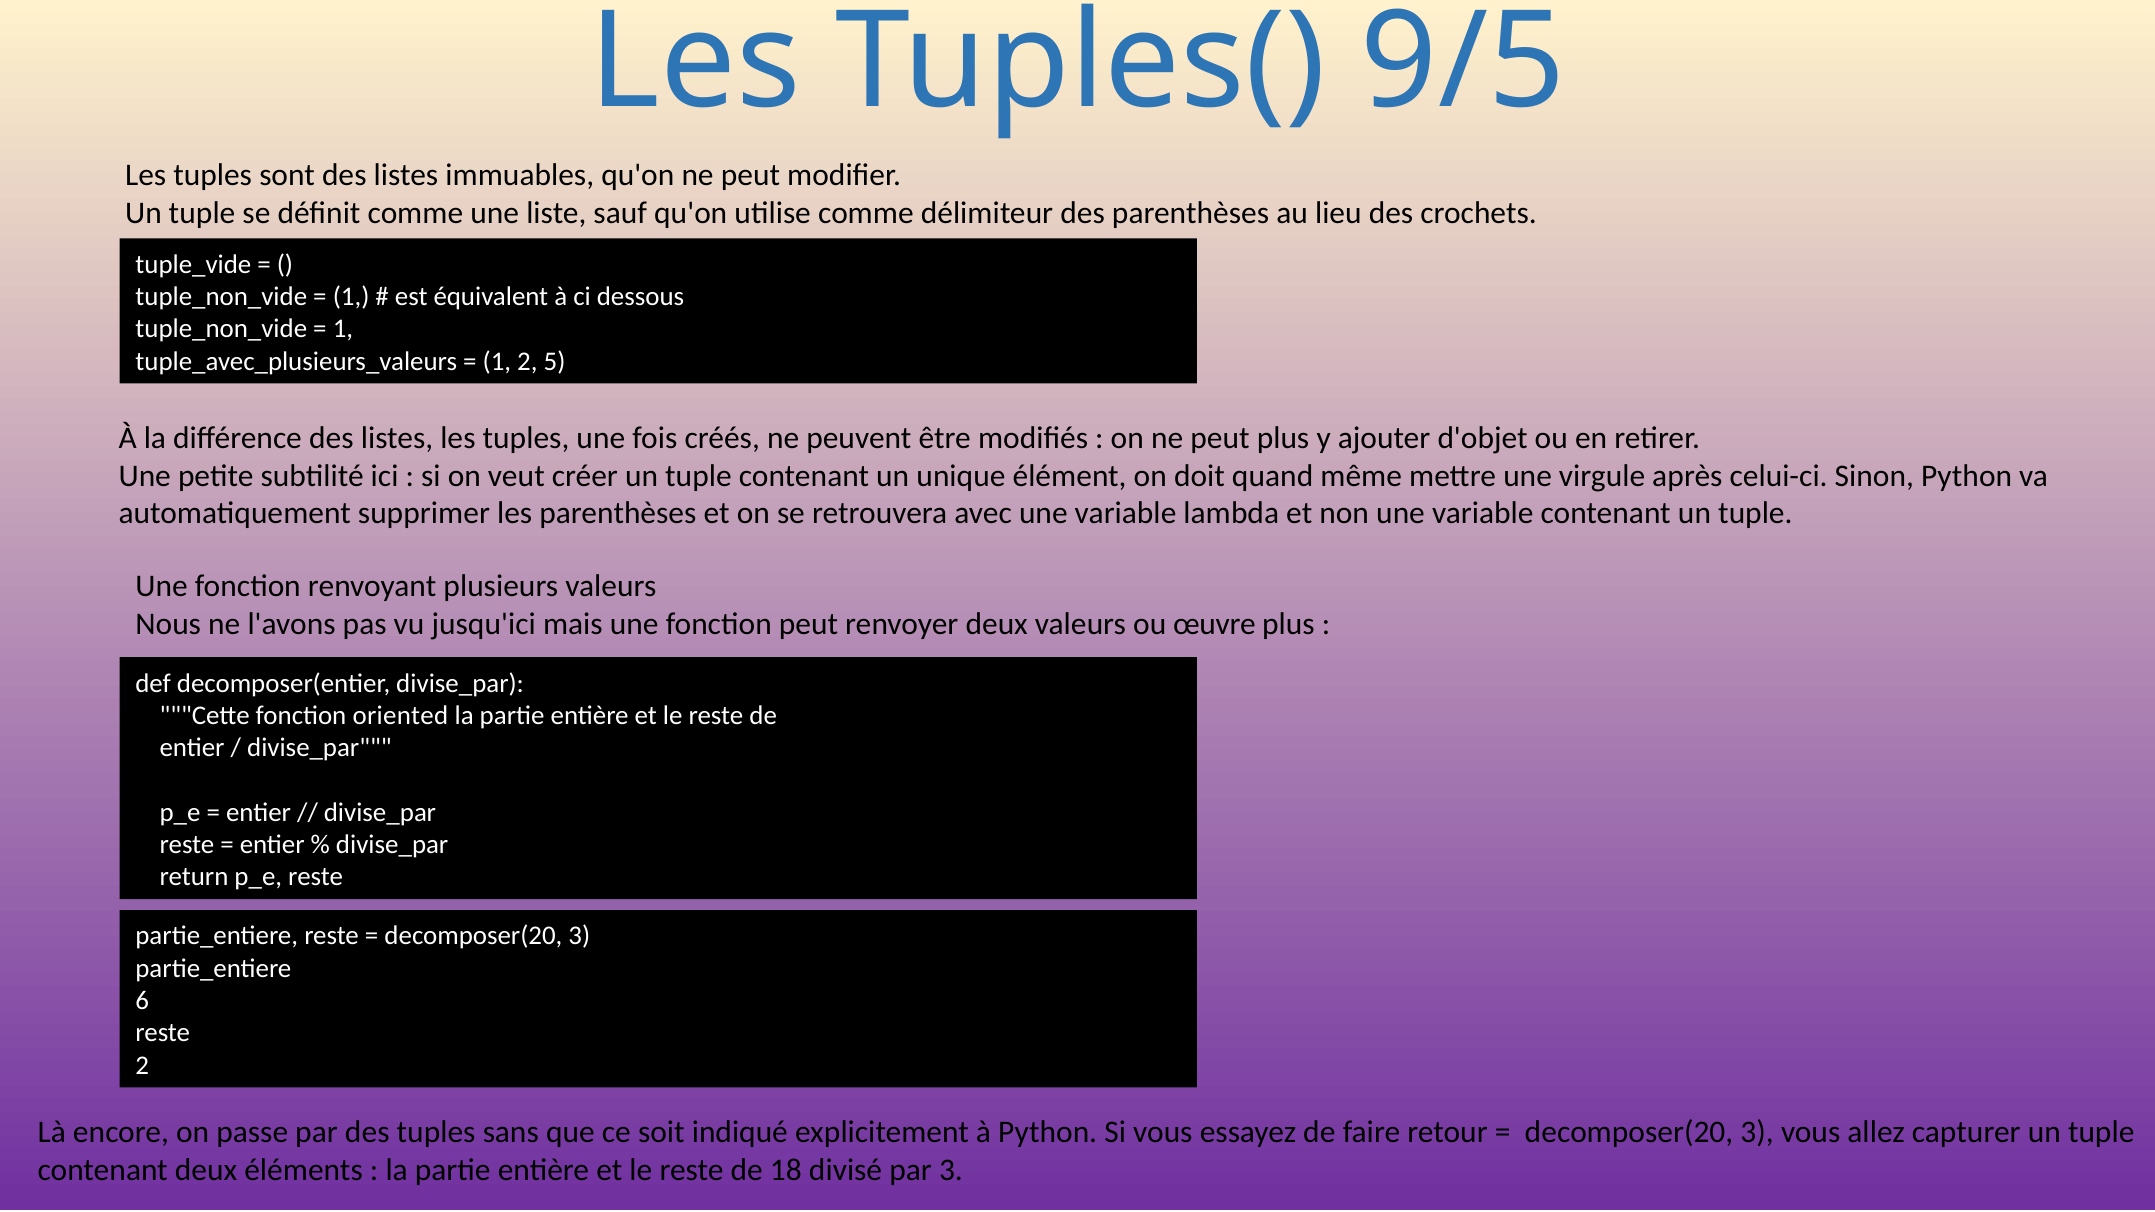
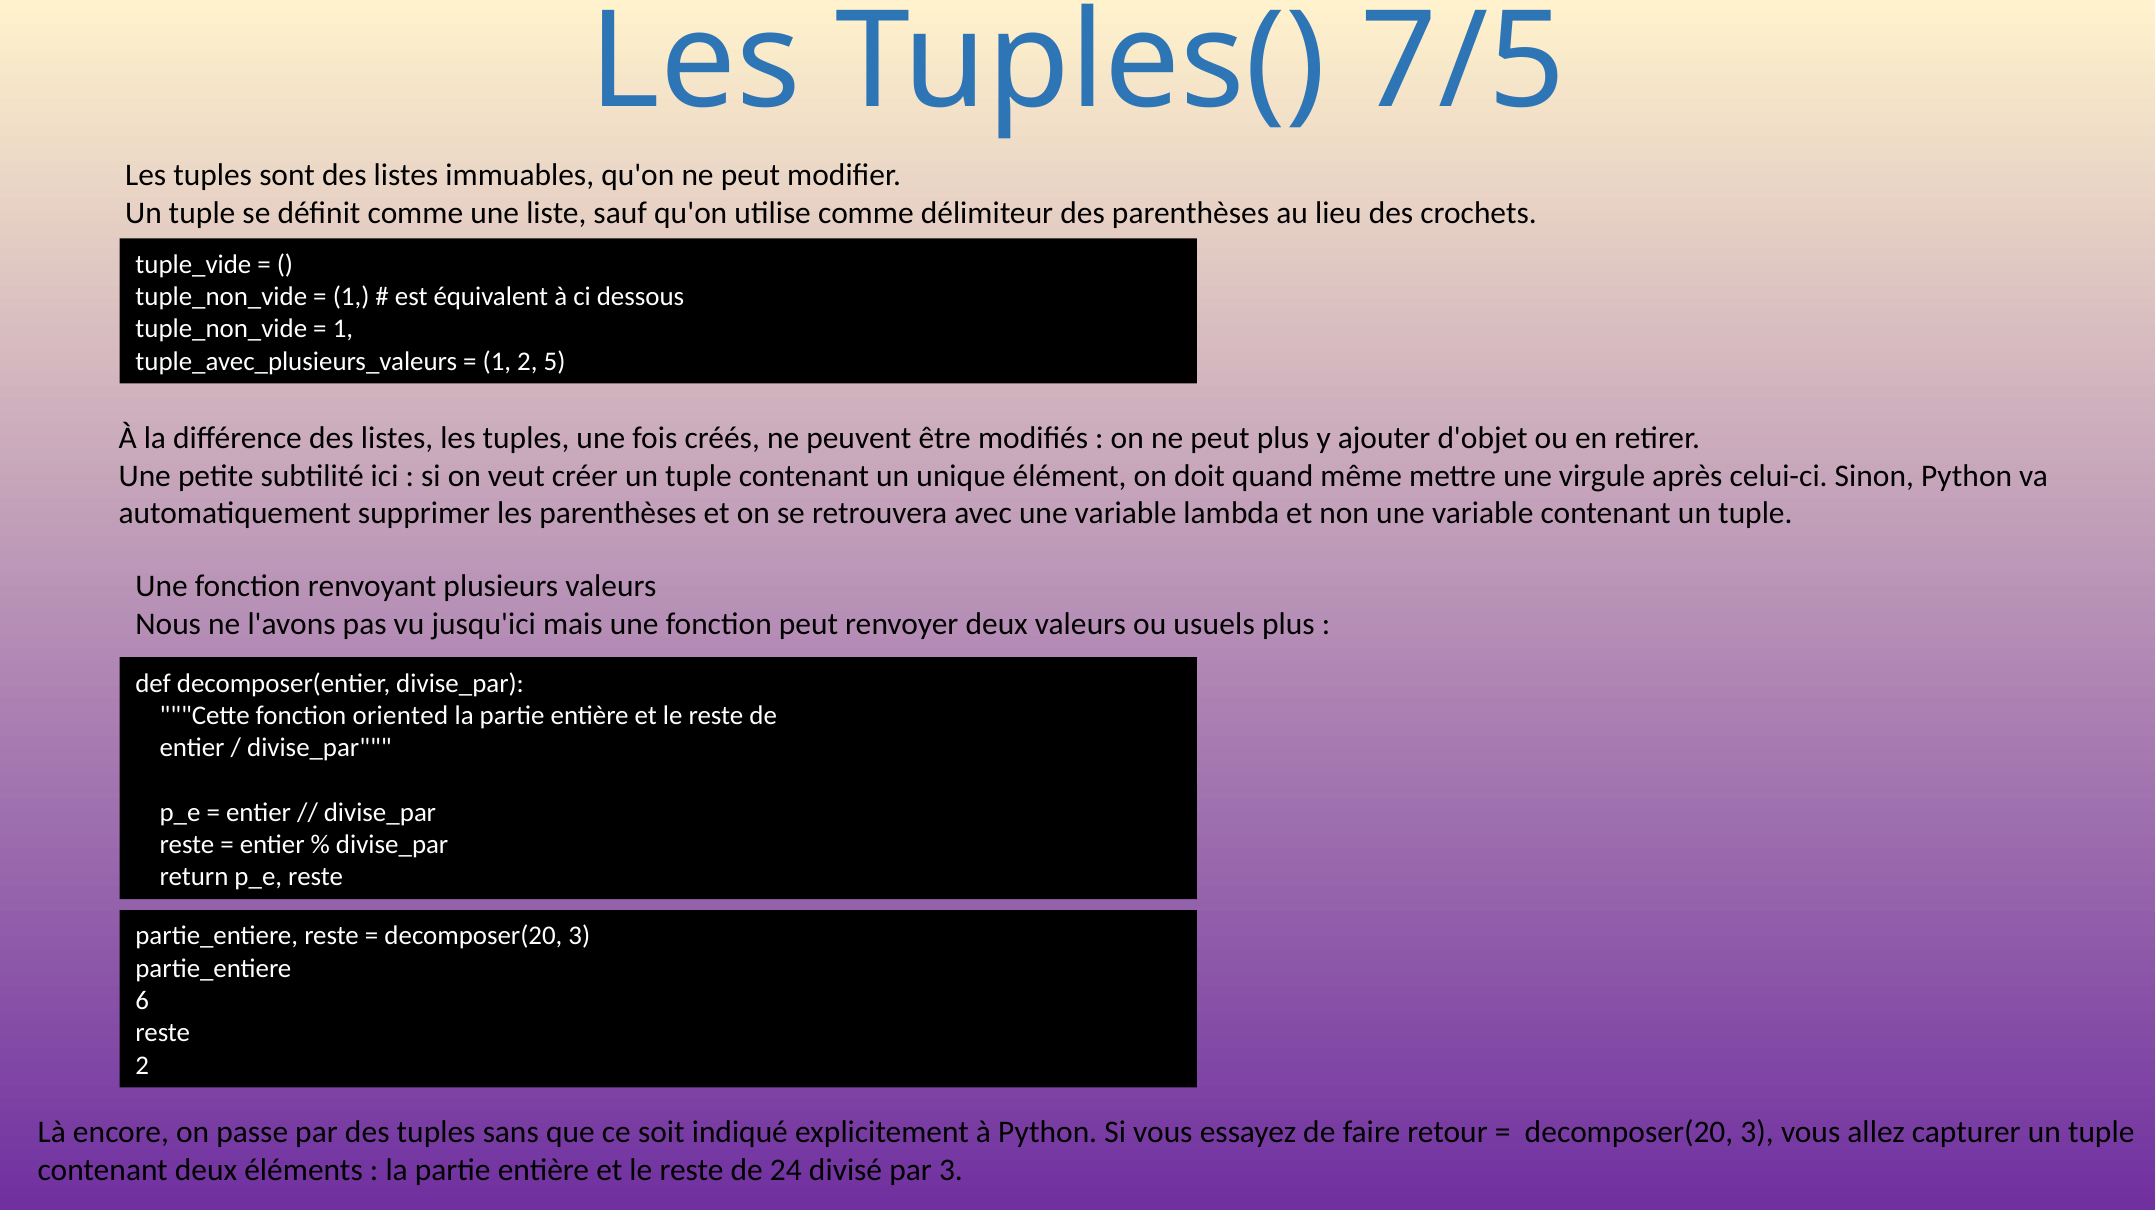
9/5: 9/5 -> 7/5 (1463, 62)
œuvre: œuvre -> usuels (1214, 624)
18: 18 -> 24 (786, 1170)
